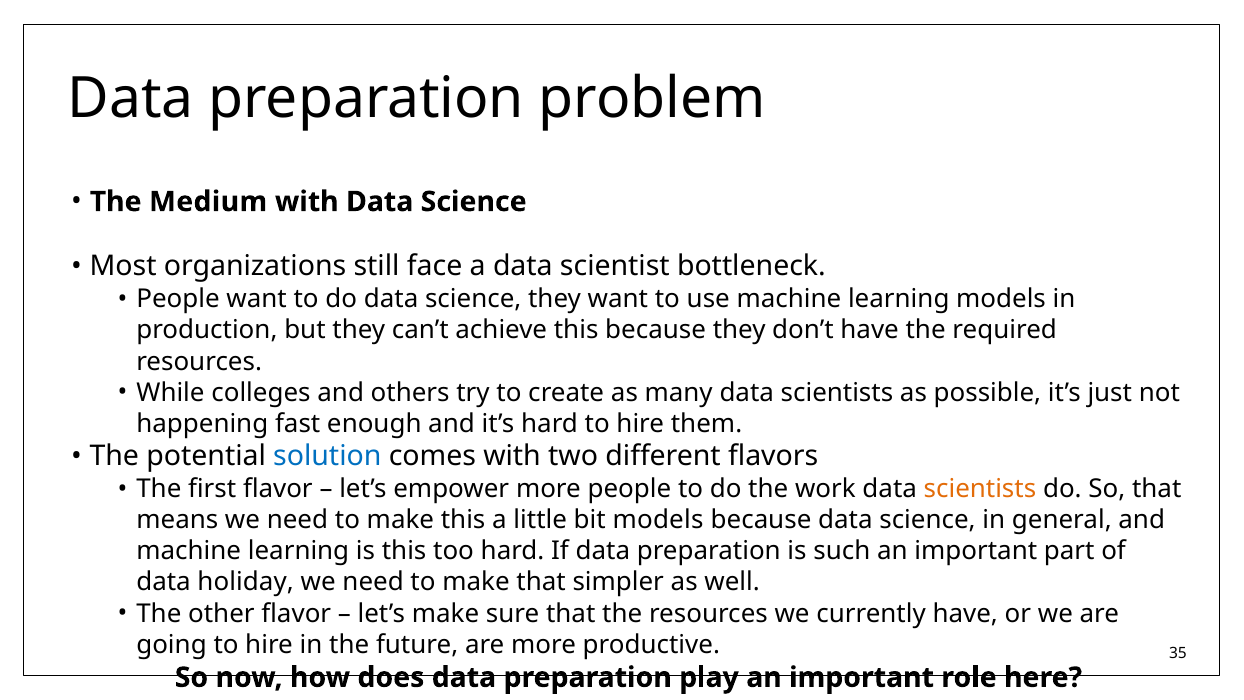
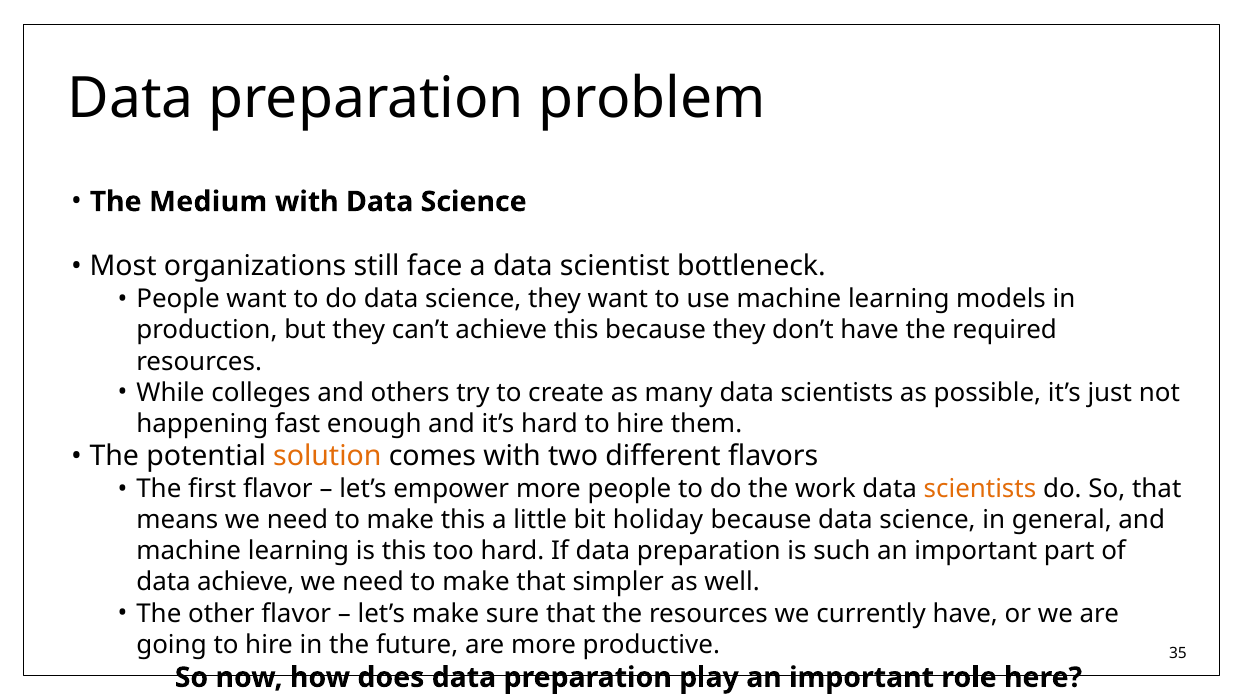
solution colour: blue -> orange (327, 456)
bit models: models -> holiday (658, 520)
data holiday: holiday -> achieve (246, 582)
